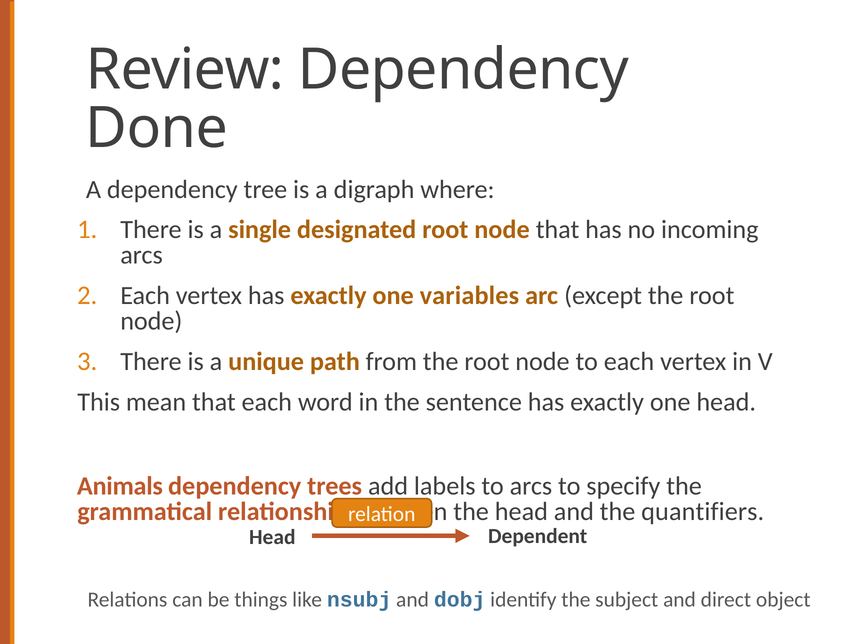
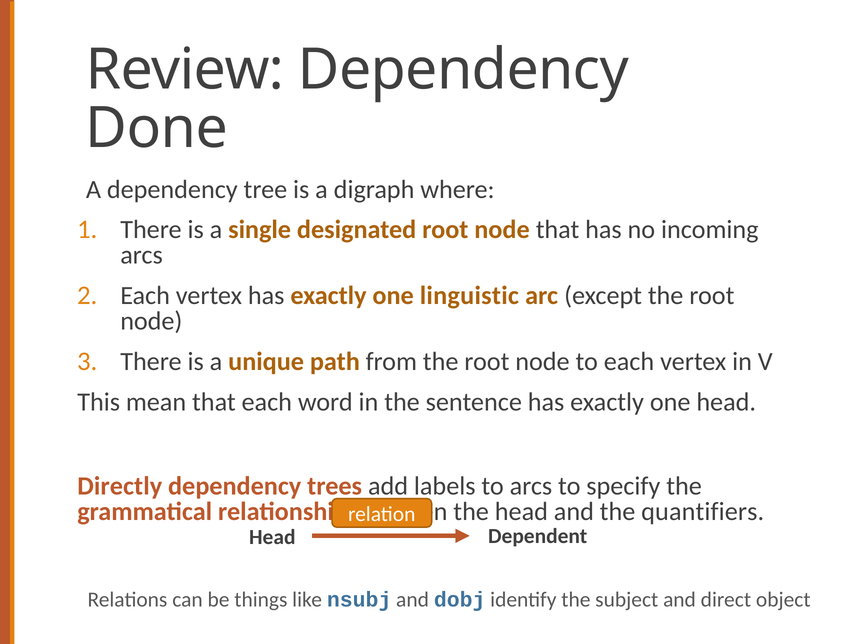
variables: variables -> linguistic (469, 296)
Animals: Animals -> Directly (120, 486)
